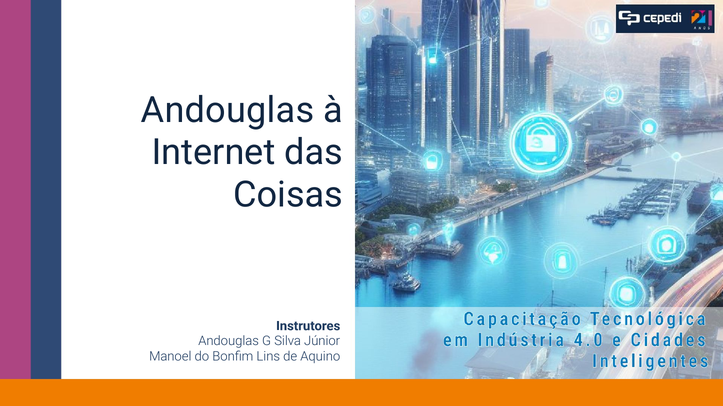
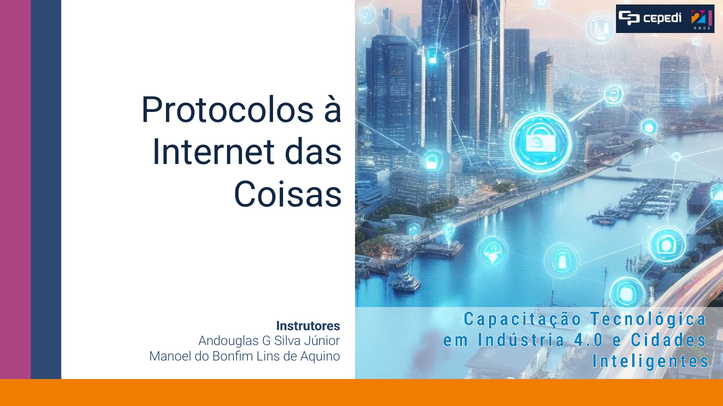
Andouglas: Andouglas -> Protocolos (228, 110)
